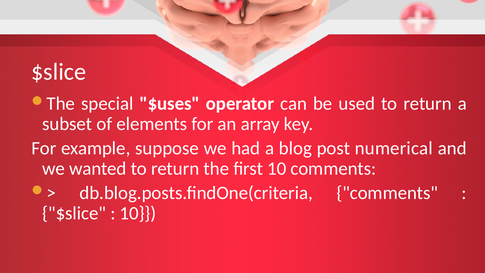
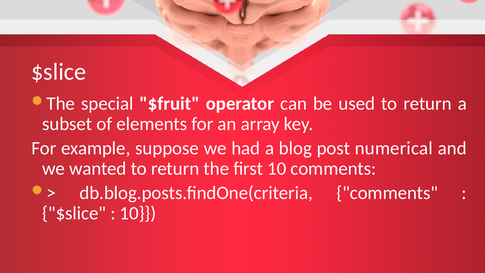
$uses: $uses -> $fruit (170, 104)
